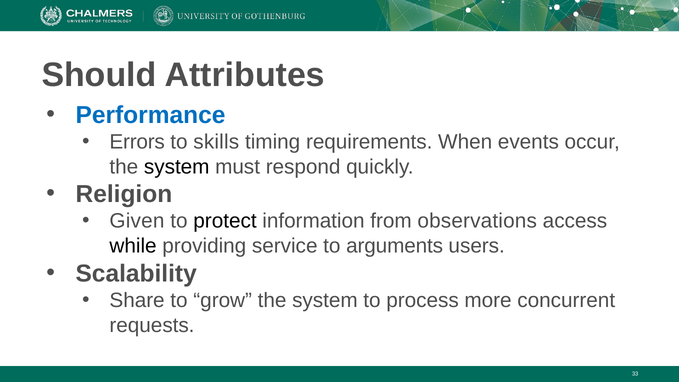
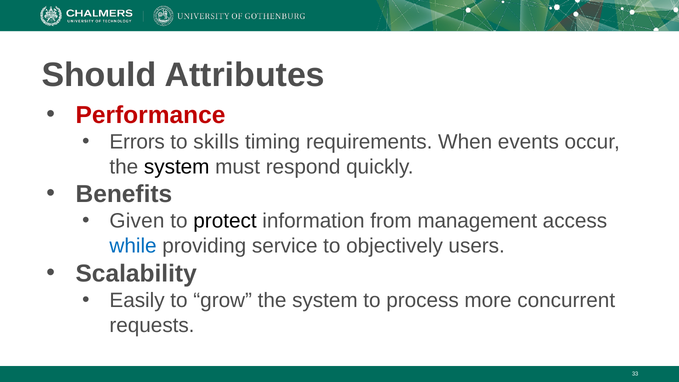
Performance colour: blue -> red (150, 115)
Religion: Religion -> Benefits (124, 194)
observations: observations -> management (477, 221)
while colour: black -> blue (133, 246)
arguments: arguments -> objectively (395, 246)
Share: Share -> Easily (137, 300)
